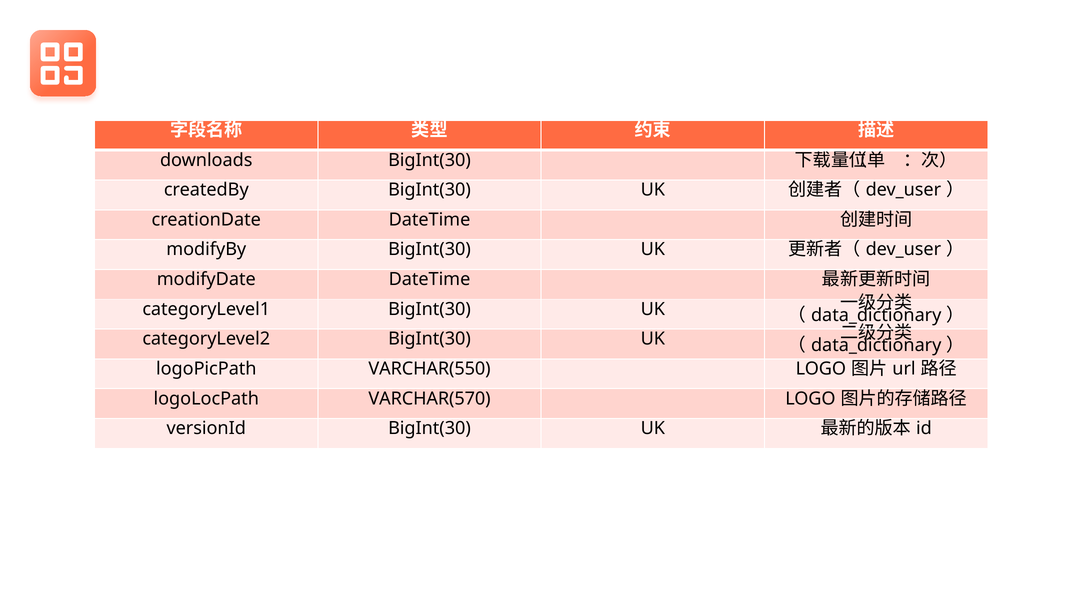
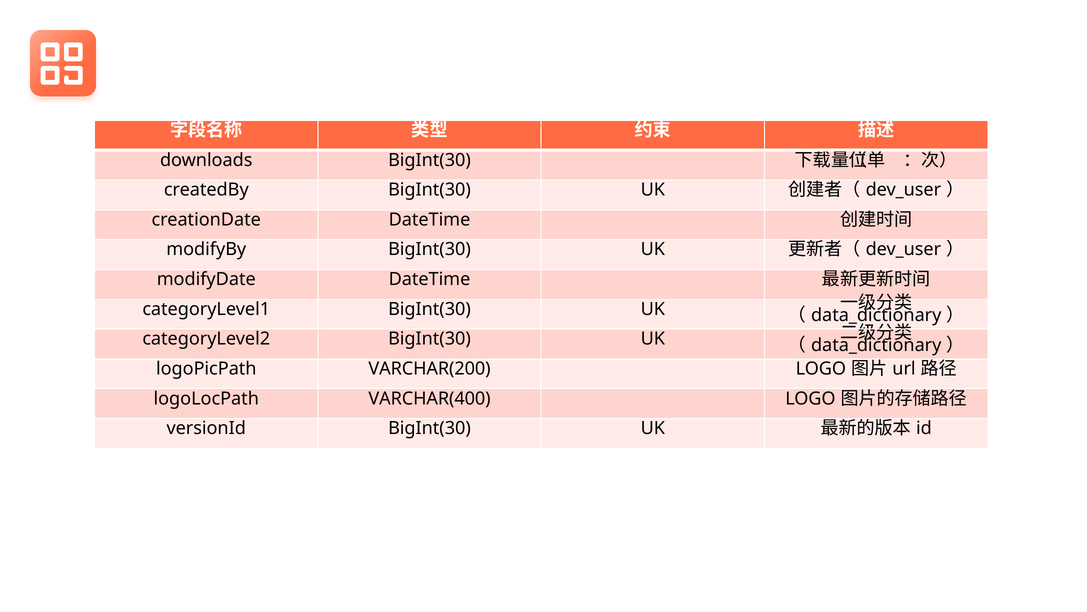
VARCHAR(550: VARCHAR(550 -> VARCHAR(200 (430, 368)
VARCHAR(570: VARCHAR(570 -> VARCHAR(400 (430, 398)
